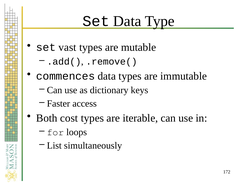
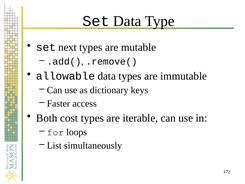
vast: vast -> next (68, 47)
commences: commences -> allowable (66, 76)
